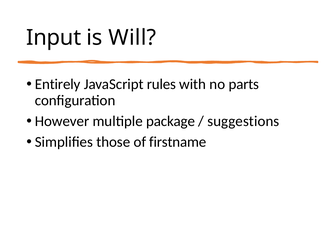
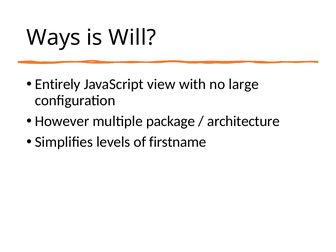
Input: Input -> Ways (54, 38)
rules: rules -> view (161, 84)
parts: parts -> large (244, 84)
suggestions: suggestions -> architecture (243, 121)
those: those -> levels (113, 142)
